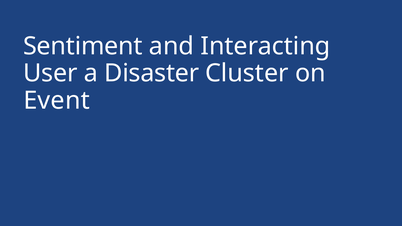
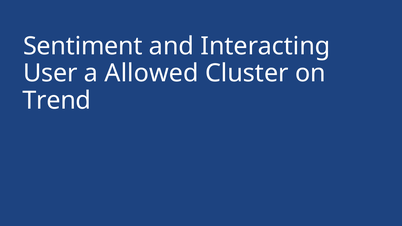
Disaster: Disaster -> Allowed (152, 73)
Event: Event -> Trend (57, 100)
